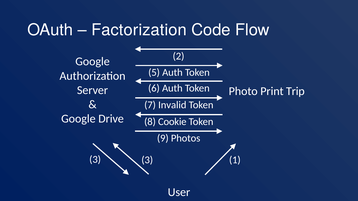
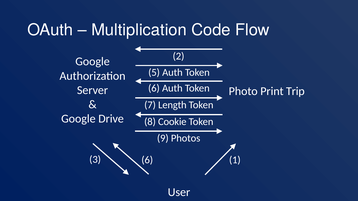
Factorization: Factorization -> Multiplication (139, 30)
Invalid: Invalid -> Length (172, 105)
3 3: 3 -> 6 (147, 160)
